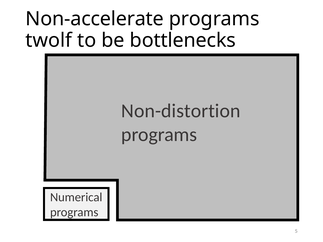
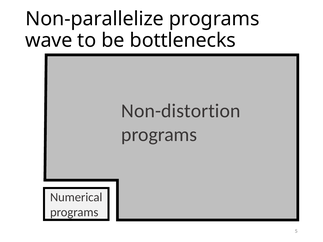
Non-accelerate: Non-accelerate -> Non-parallelize (95, 19)
twolf: twolf -> wave (49, 40)
